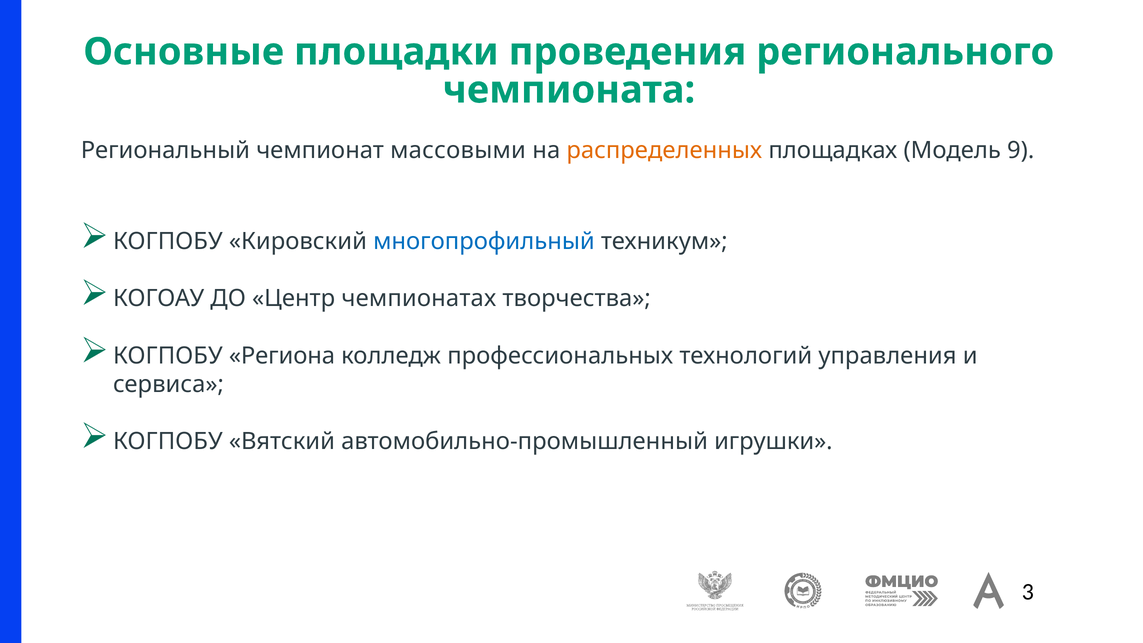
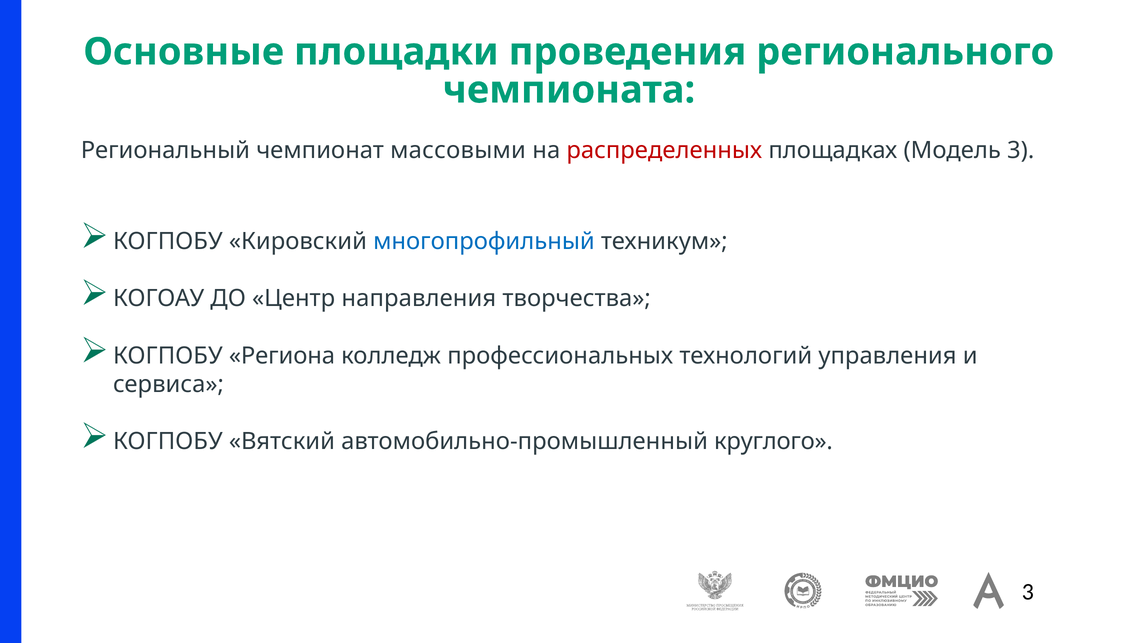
распределенных colour: orange -> red (664, 150)
Модель 9: 9 -> 3 (1021, 150)
чемпионатах: чемпионатах -> направления (419, 299)
игрушки: игрушки -> круглого (773, 441)
